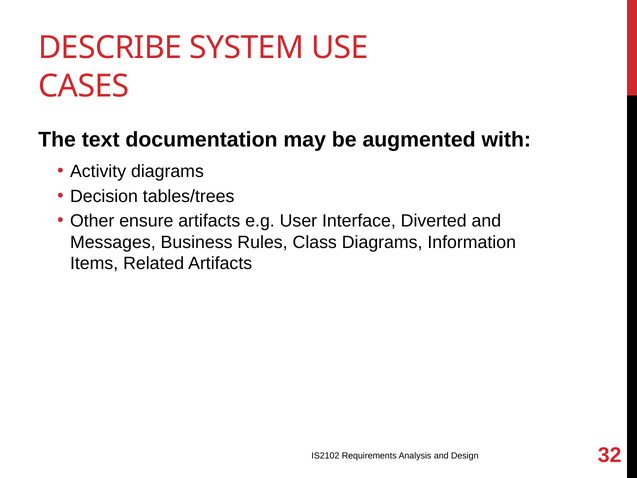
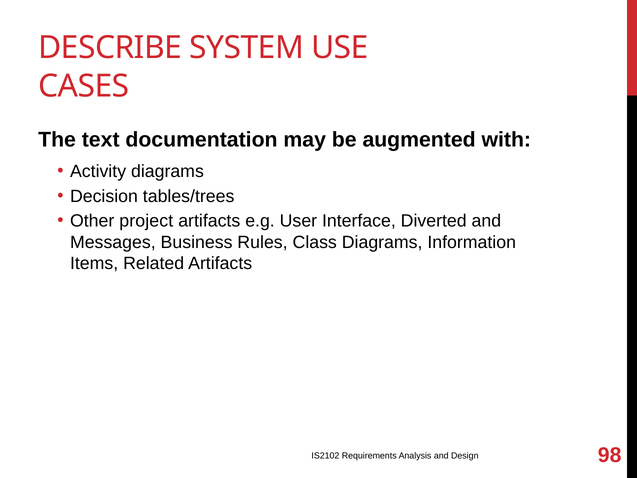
ensure: ensure -> project (146, 221)
32: 32 -> 98 (610, 455)
